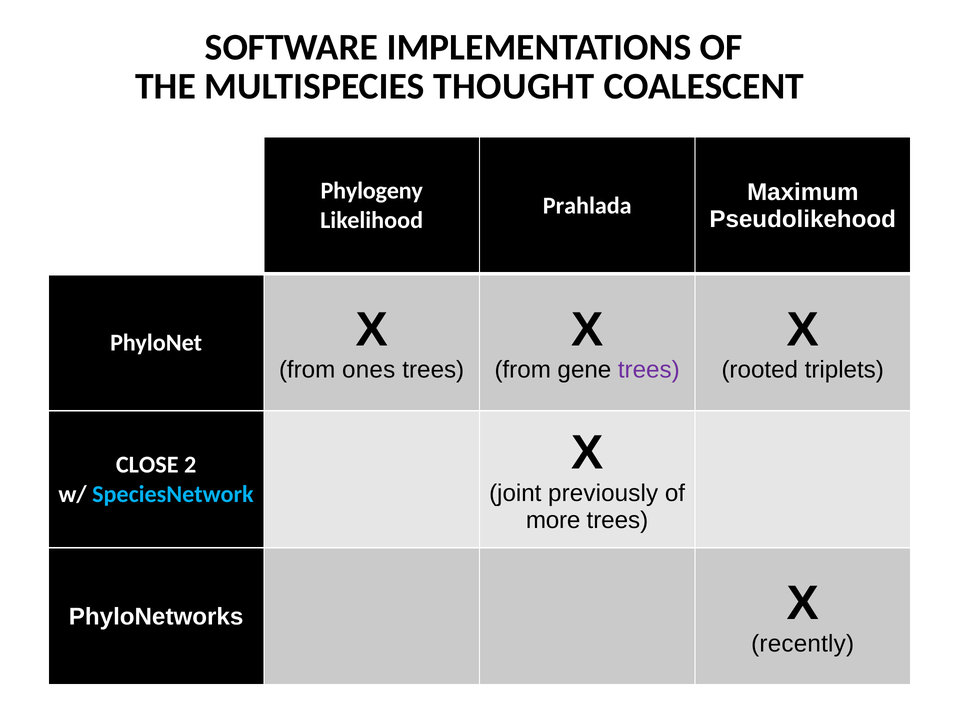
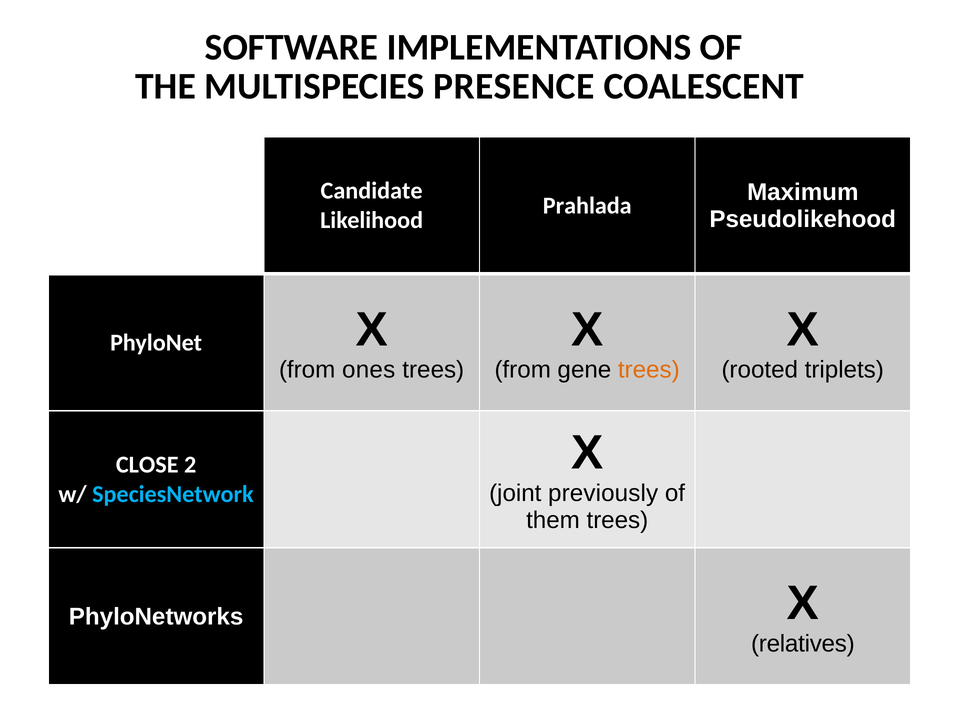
THOUGHT: THOUGHT -> PRESENCE (514, 86)
Phylogeny: Phylogeny -> Candidate (372, 191)
trees colour: purple -> orange (649, 370)
more: more -> them (553, 520)
recently: recently -> relatives (803, 644)
